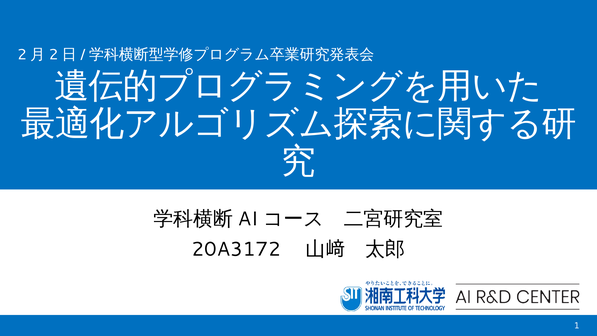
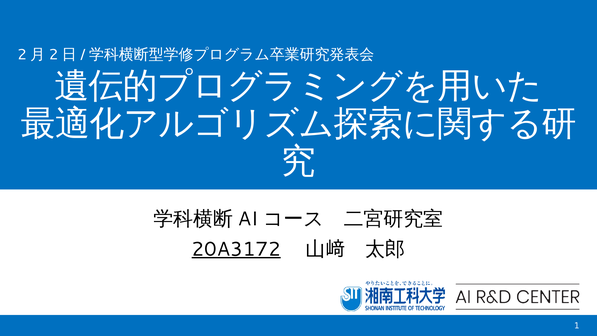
20A3172 underline: none -> present (236, 249)
